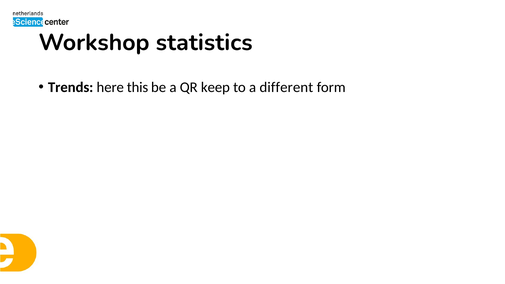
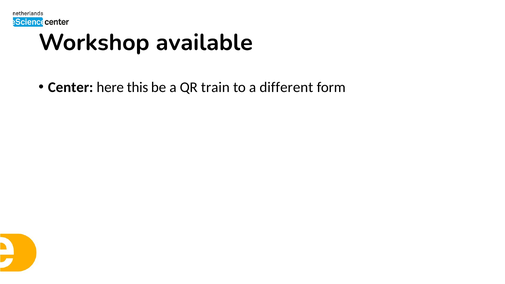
statistics: statistics -> available (204, 42)
Trends: Trends -> Center (71, 87)
keep: keep -> train (215, 87)
